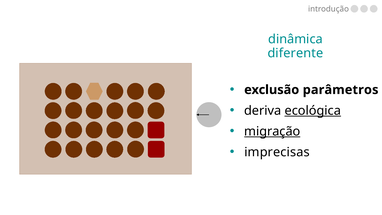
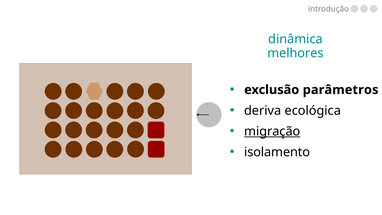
diferente: diferente -> melhores (295, 53)
ecológica underline: present -> none (313, 111)
imprecisas: imprecisas -> isolamento (277, 152)
